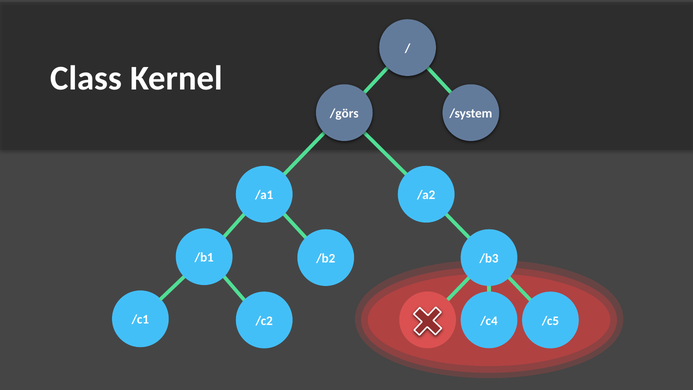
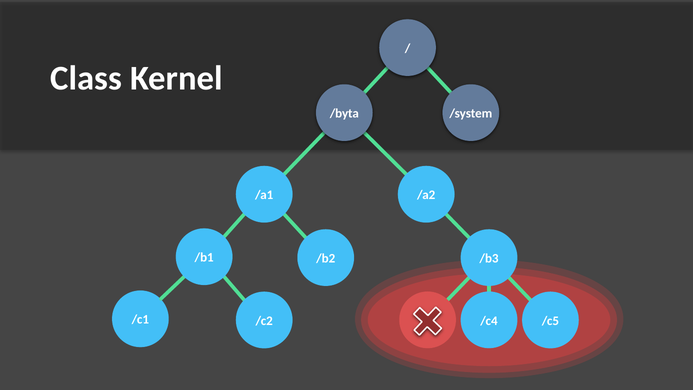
/görs: /görs -> /byta (344, 113)
